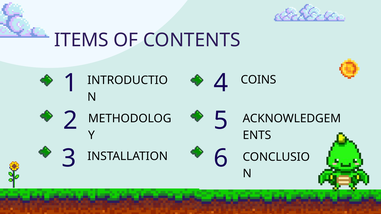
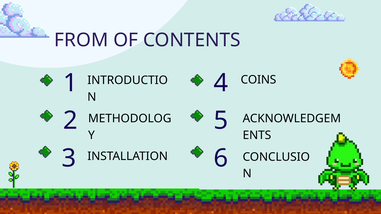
ITEMS: ITEMS -> FROM (81, 40)
